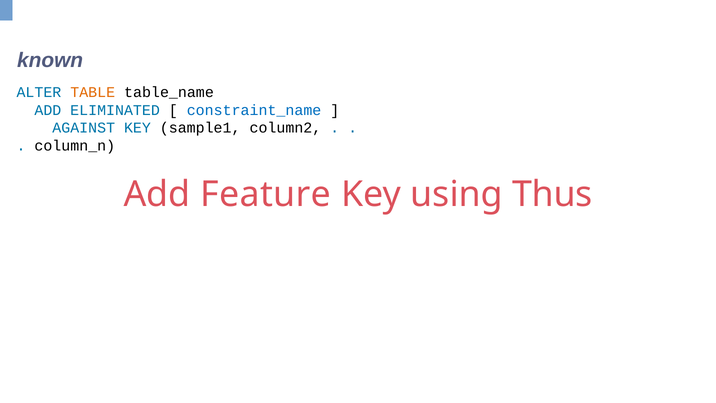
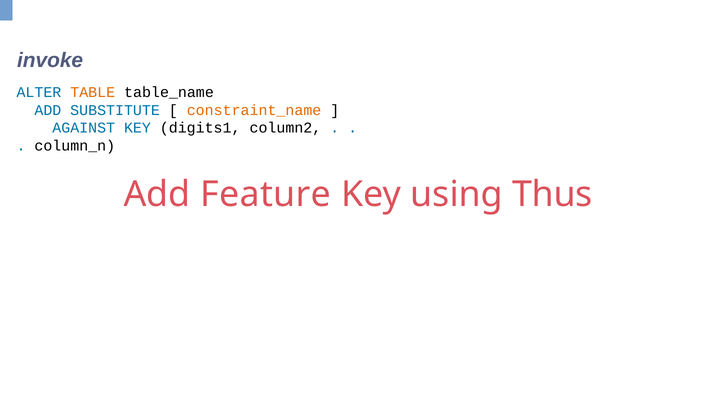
known: known -> invoke (50, 60)
ELIMINATED: ELIMINATED -> SUBSTITUTE (115, 110)
constraint_name colour: blue -> orange (254, 110)
sample1: sample1 -> digits1 (200, 128)
